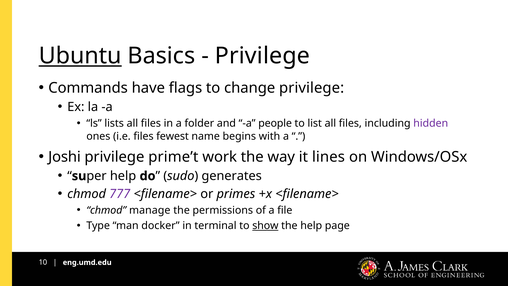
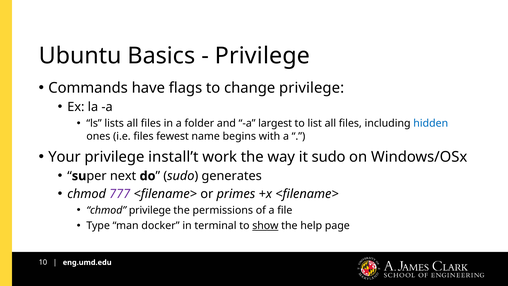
Ubuntu underline: present -> none (80, 56)
people: people -> largest (275, 123)
hidden colour: purple -> blue (431, 123)
Joshi: Joshi -> Your (64, 157)
prime’t: prime’t -> install’t (173, 157)
it lines: lines -> sudo (329, 157)
help: help -> next (123, 176)
chmod manage: manage -> privilege (150, 210)
